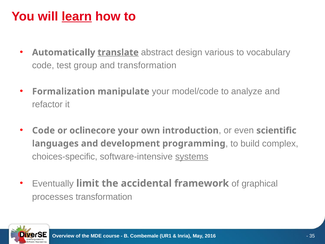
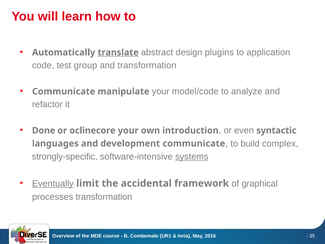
learn underline: present -> none (77, 17)
various: various -> plugins (219, 52)
vocabulary: vocabulary -> application (268, 52)
Formalization: Formalization -> Communicate (64, 91)
Code: Code -> Done (44, 130)
scientific: scientific -> syntactic (276, 130)
development programming: programming -> communicate (194, 143)
choices-specific: choices-specific -> strongly-specific (65, 156)
Eventually underline: none -> present (53, 183)
